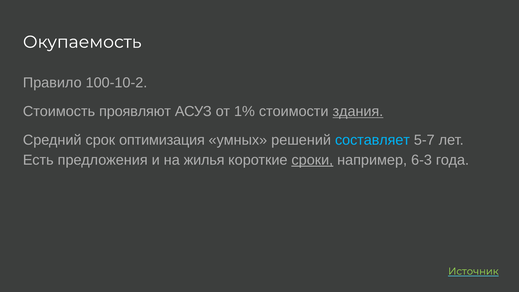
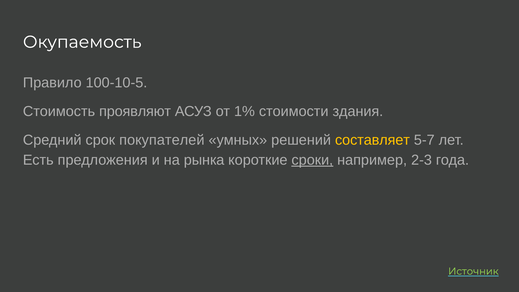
100-10-2: 100-10-2 -> 100-10-5 (116, 83)
здания underline: present -> none (358, 111)
оптимизация: оптимизация -> покупателей (162, 140)
составляет colour: light blue -> yellow (372, 140)
жилья: жилья -> рынка (204, 160)
6-3: 6-3 -> 2-3 (421, 160)
